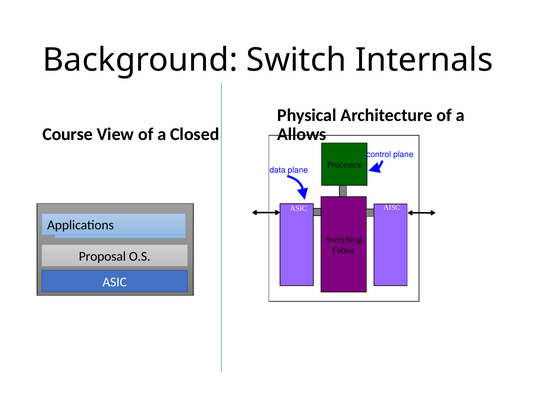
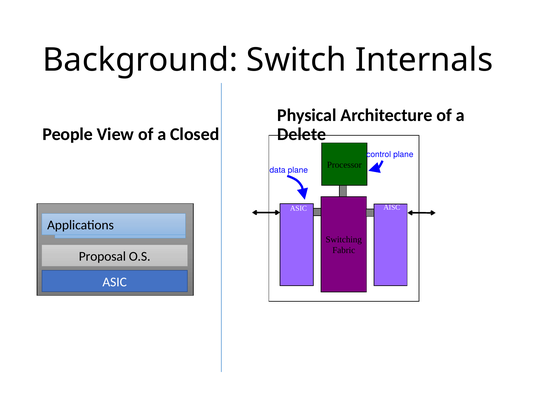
Course: Course -> People (68, 135)
Allows: Allows -> Delete (302, 135)
